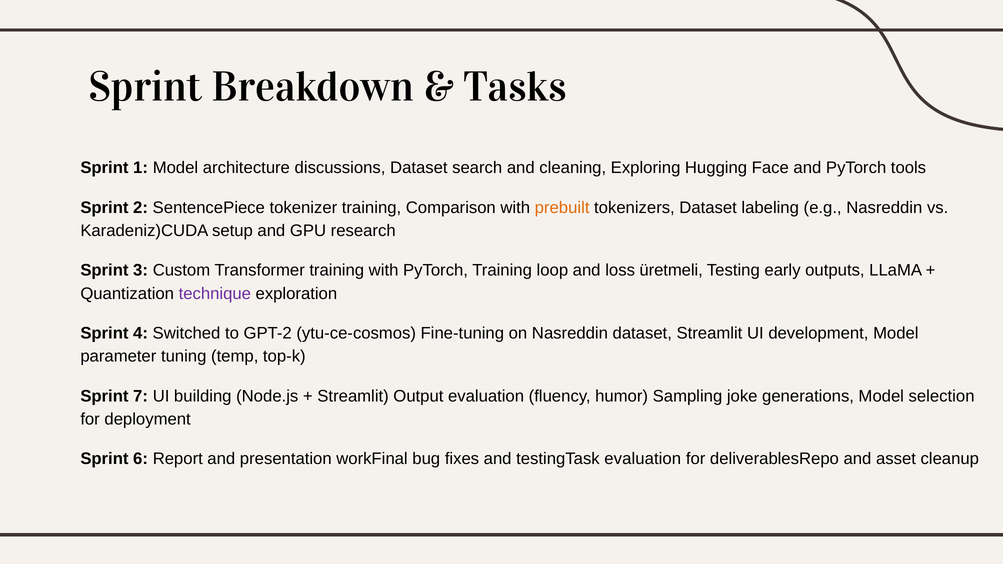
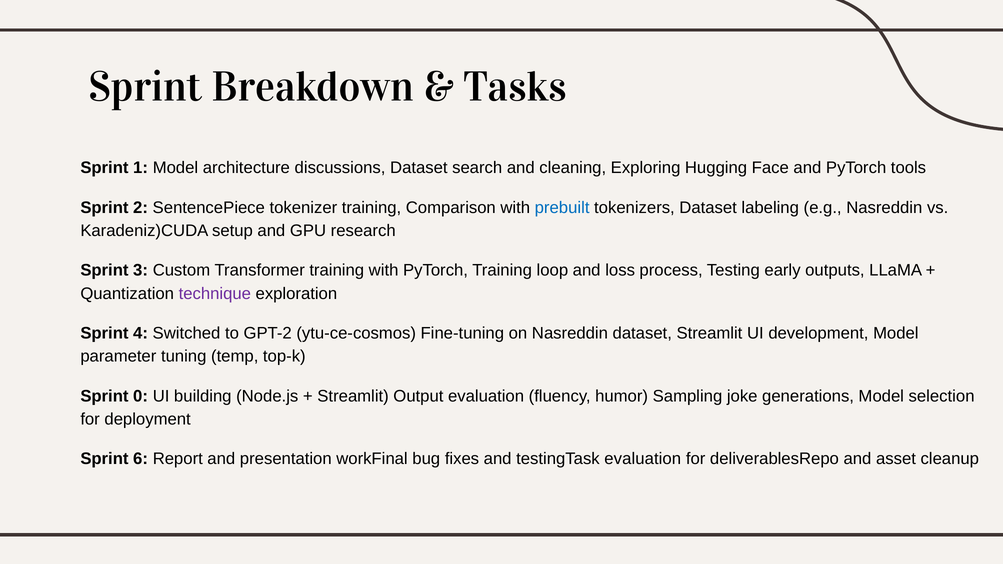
prebuilt colour: orange -> blue (562, 208)
üretmeli: üretmeli -> process (671, 271)
7: 7 -> 0 (141, 396)
